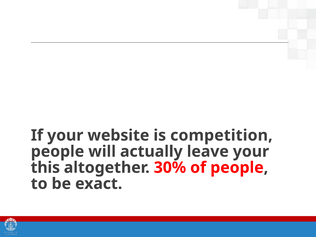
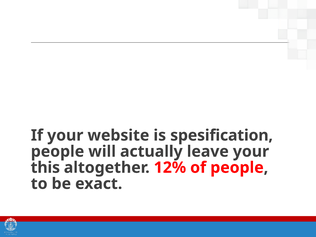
competition: competition -> spesification (222, 135)
30%: 30% -> 12% (170, 168)
